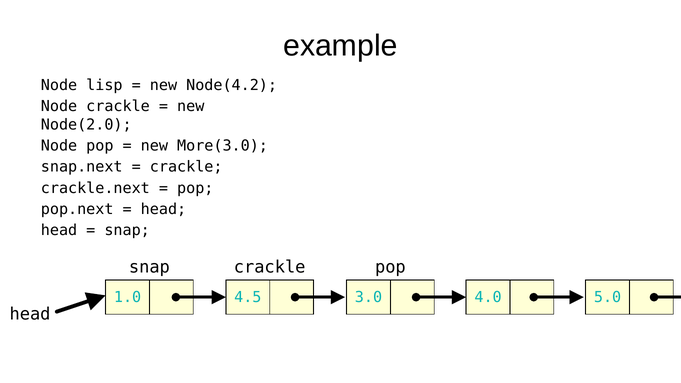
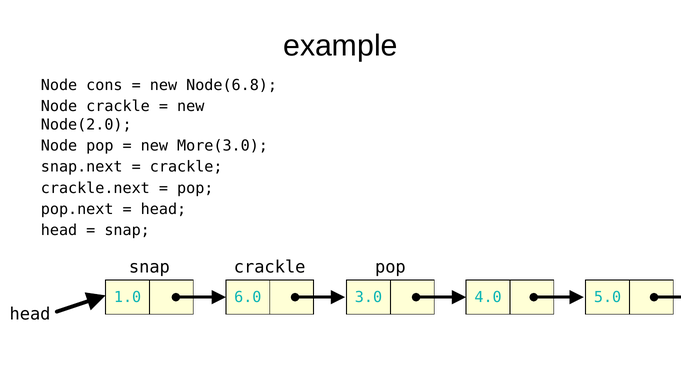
lisp: lisp -> cons (104, 85)
Node(4.2: Node(4.2 -> Node(6.8 (232, 85)
4.5: 4.5 -> 6.0 (248, 297)
